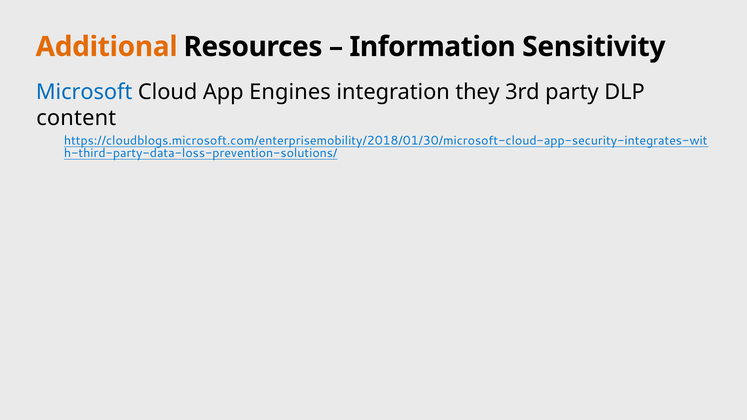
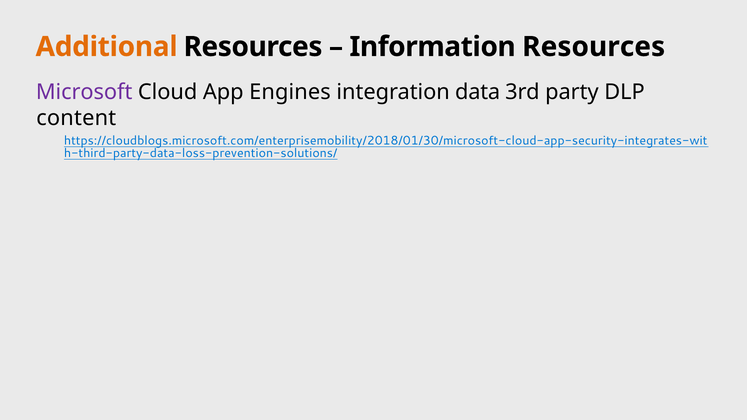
Information Sensitivity: Sensitivity -> Resources (594, 47)
Microsoft colour: blue -> purple (84, 92)
they: they -> data (478, 92)
